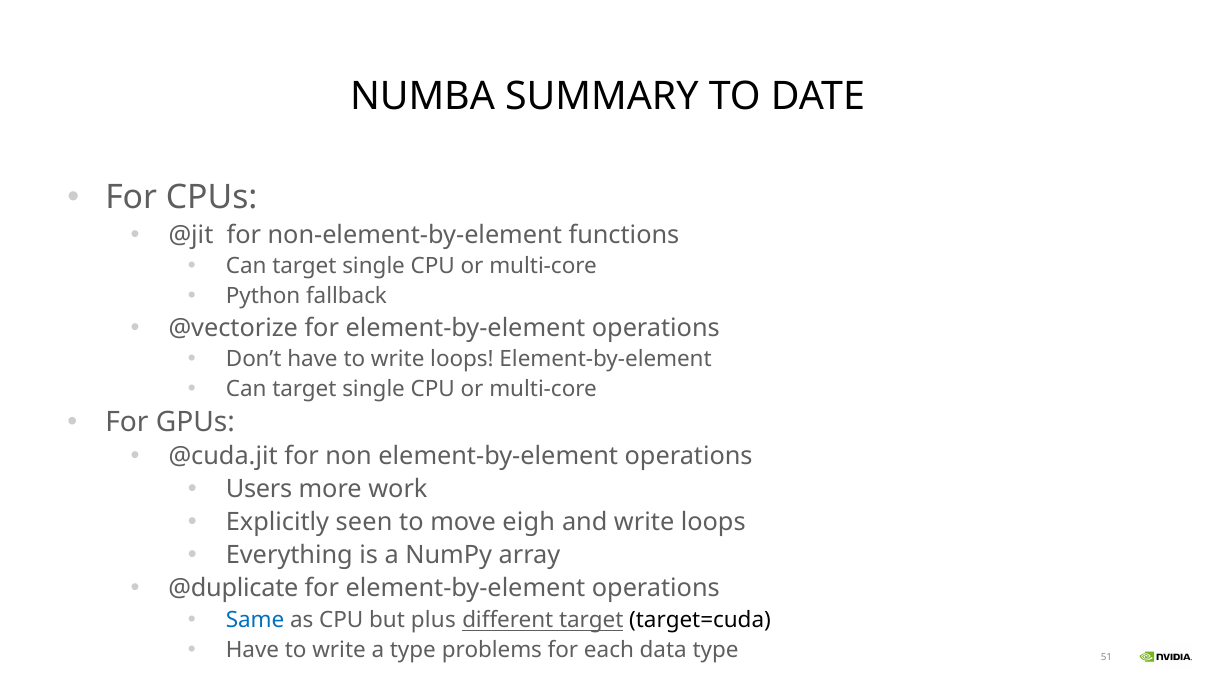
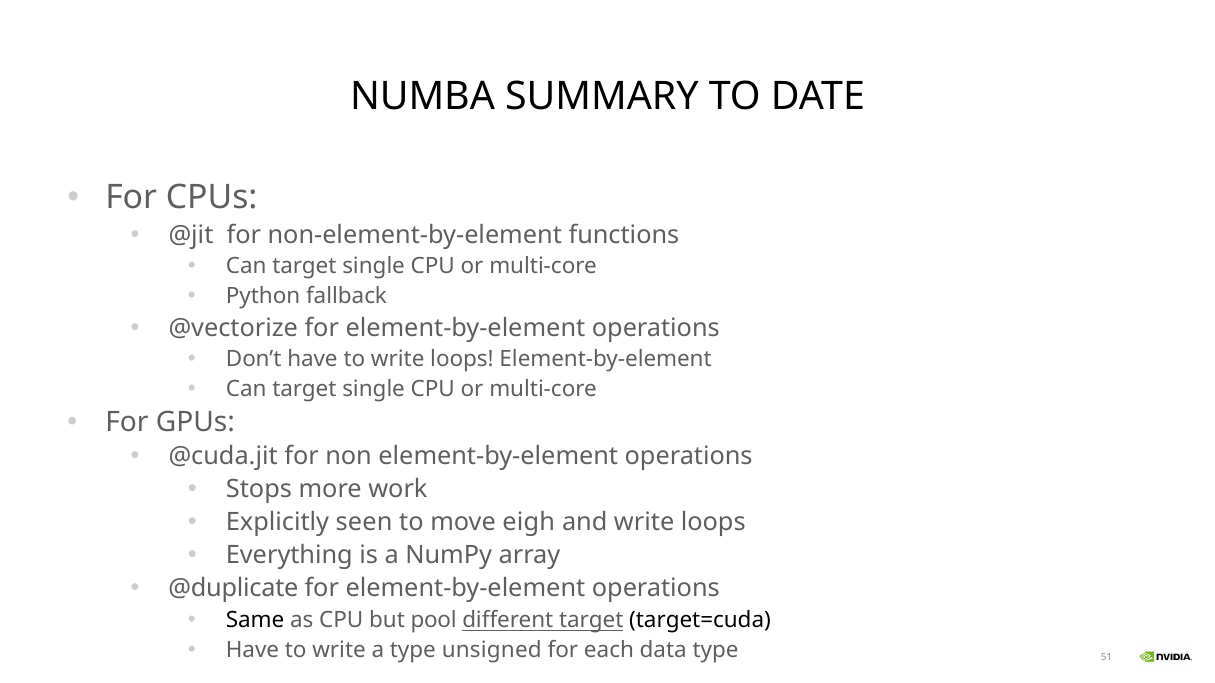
Users: Users -> Stops (259, 490)
Same colour: blue -> black (255, 620)
plus: plus -> pool (434, 620)
problems: problems -> unsigned (492, 650)
